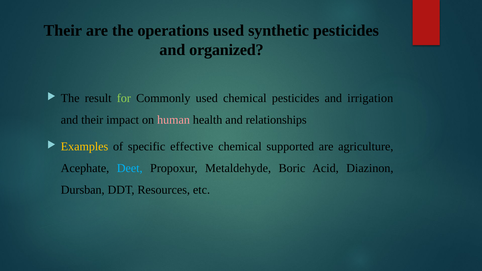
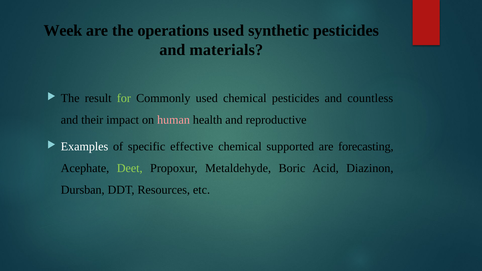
Their: Their -> Week (63, 30)
organized: organized -> materials (226, 50)
irrigation: irrigation -> countless (370, 98)
relationships: relationships -> reproductive (276, 120)
Examples colour: yellow -> white (85, 147)
agriculture: agriculture -> forecasting (366, 147)
Deet colour: light blue -> light green (130, 168)
